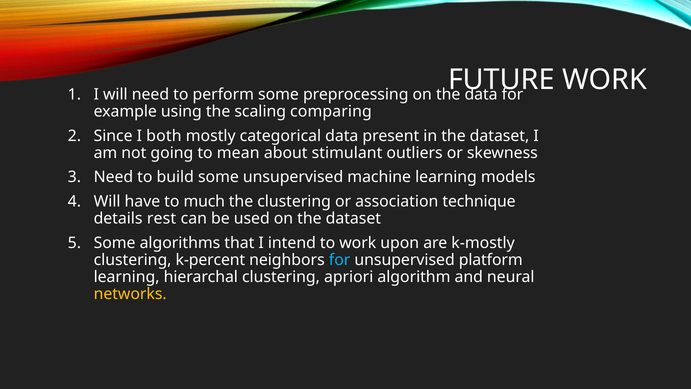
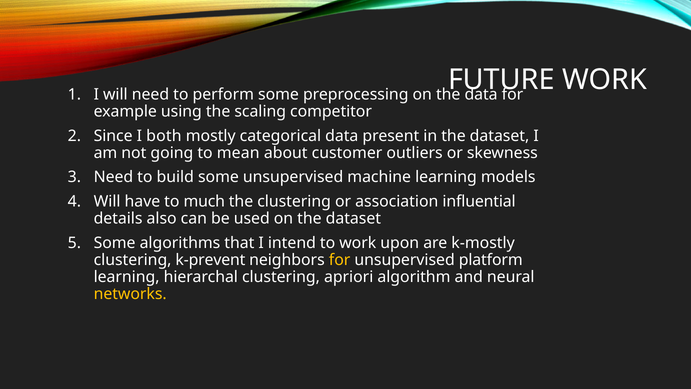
comparing: comparing -> competitor (331, 111)
stimulant: stimulant -> customer (347, 153)
technique: technique -> influential (479, 201)
rest: rest -> also (162, 218)
k-percent: k-percent -> k-prevent (210, 260)
for colour: light blue -> yellow (340, 260)
